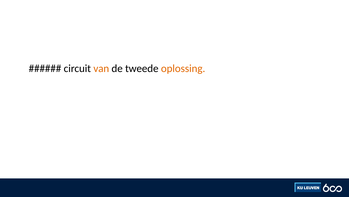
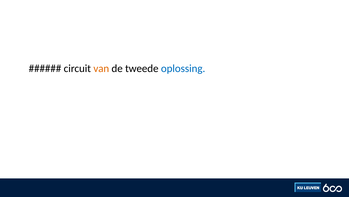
oplossing colour: orange -> blue (183, 68)
